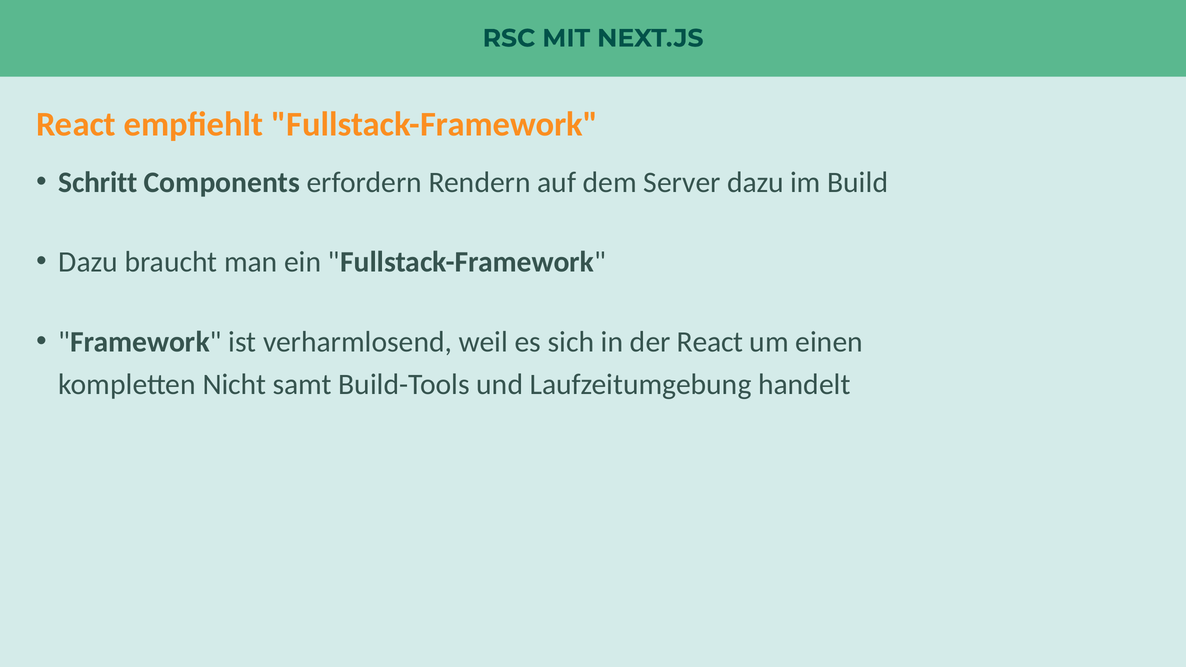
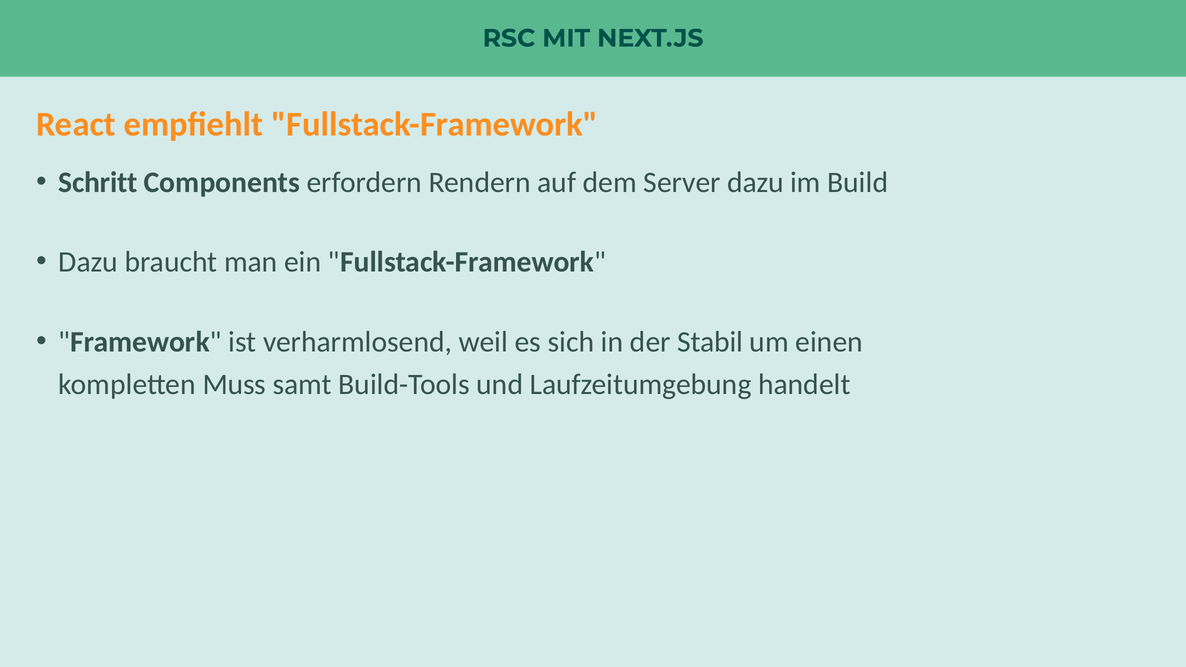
der React: React -> Stabil (710, 342)
Nicht: Nicht -> Muss (234, 385)
